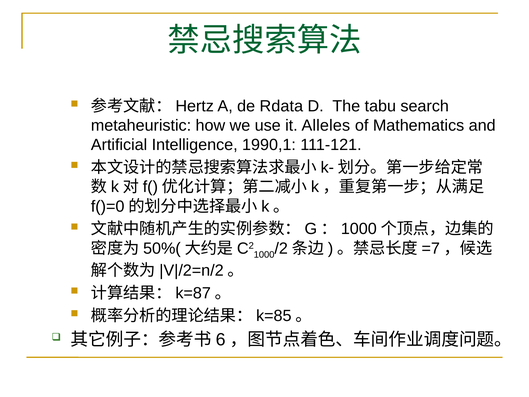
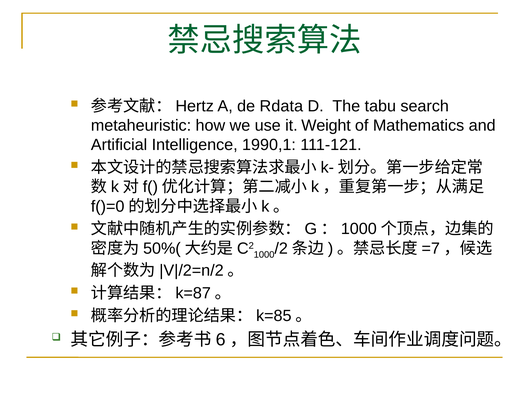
Alleles: Alleles -> Weight (326, 125)
